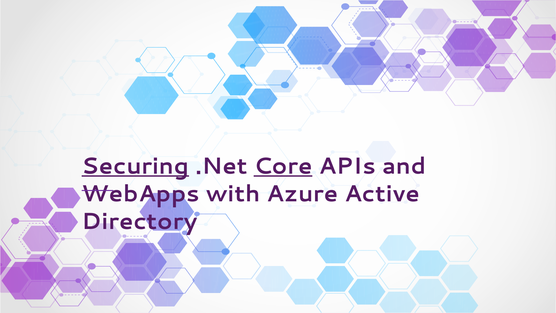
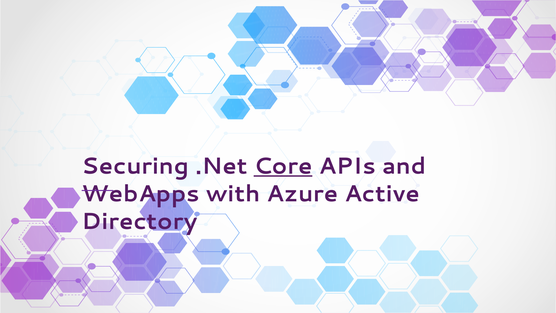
Securing underline: present -> none (135, 166)
